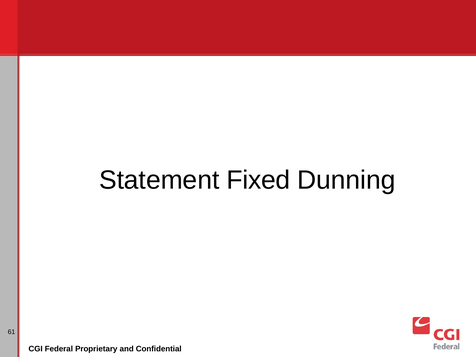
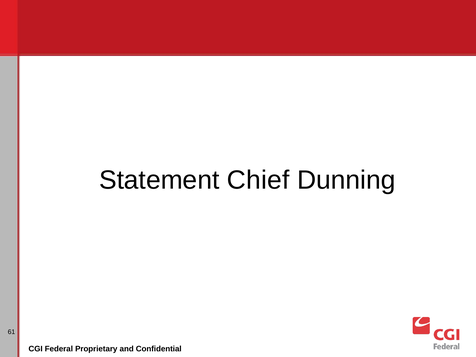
Fixed: Fixed -> Chief (258, 180)
